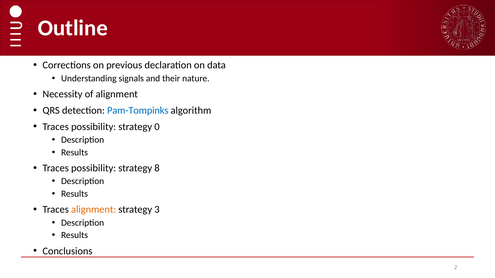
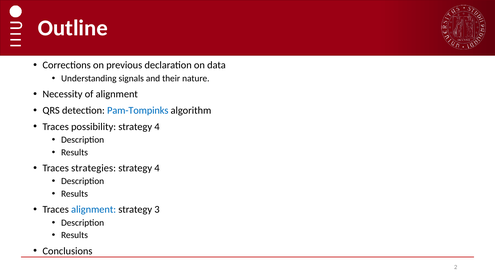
0: 0 -> 4 (157, 127)
possibility: possibility -> strategies (94, 168)
8: 8 -> 4 (157, 168)
alignment colour: orange -> blue (94, 210)
